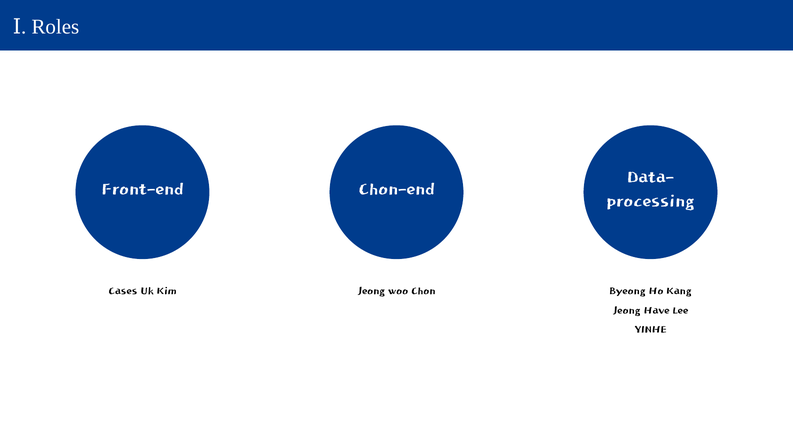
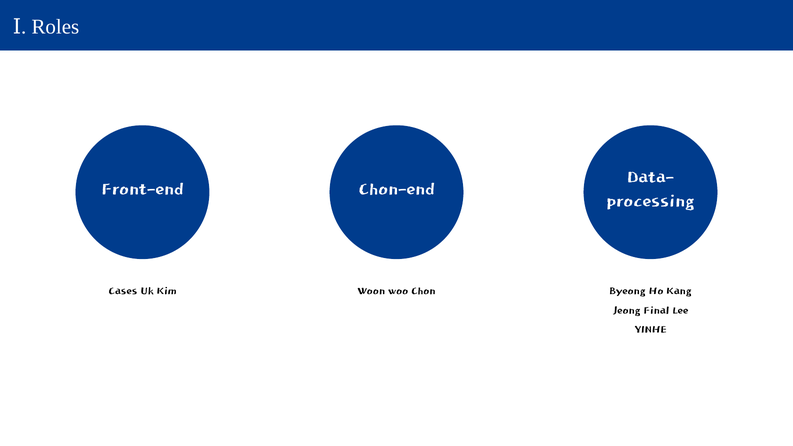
Kim Jeong: Jeong -> Woon (371, 291)
Have: Have -> Final (657, 311)
